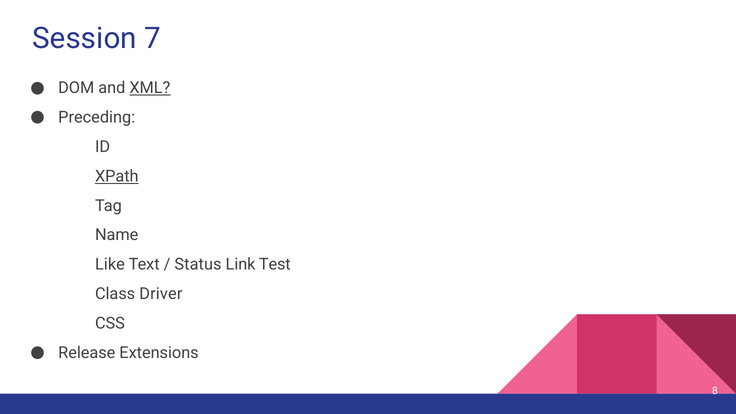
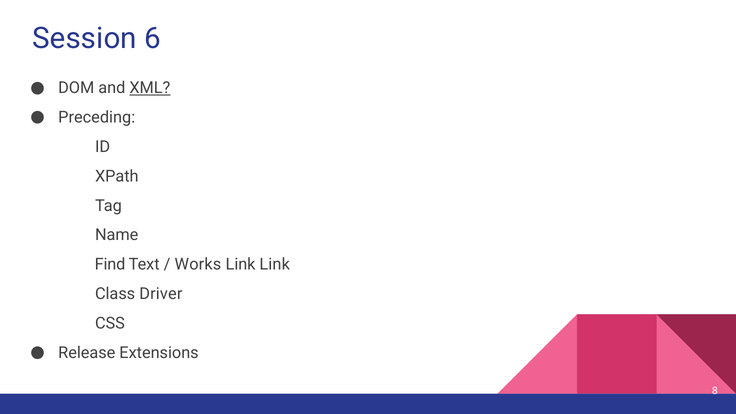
7: 7 -> 6 (153, 38)
XPath underline: present -> none (117, 176)
Like: Like -> Find (110, 265)
Status: Status -> Works (198, 265)
Link Test: Test -> Link (275, 265)
